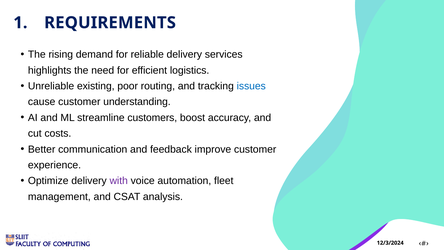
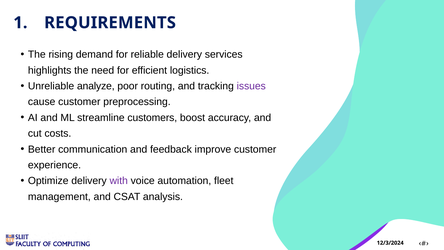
existing: existing -> analyze (96, 86)
issues colour: blue -> purple (251, 86)
understanding: understanding -> preprocessing (137, 102)
